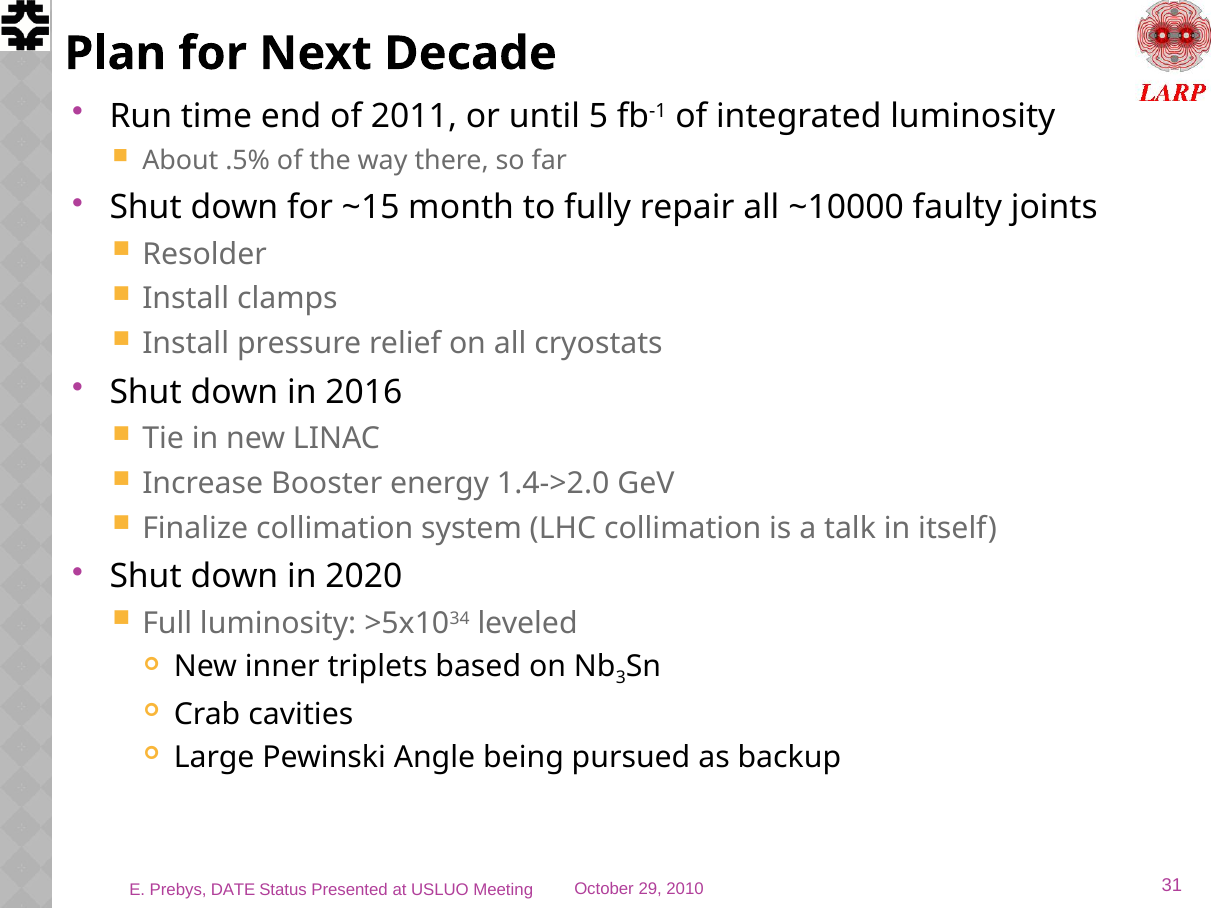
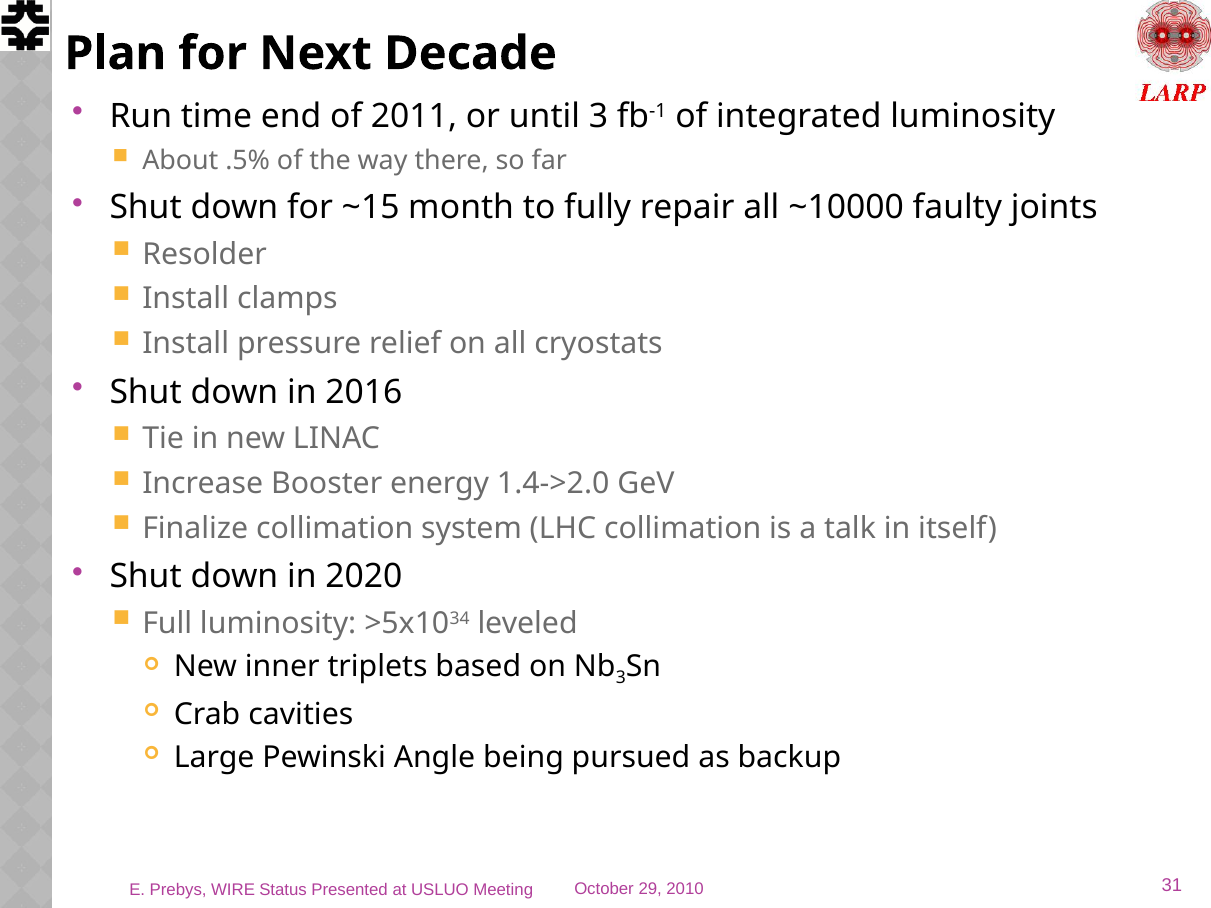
until 5: 5 -> 3 (599, 117)
DATE: DATE -> WIRE (233, 890)
